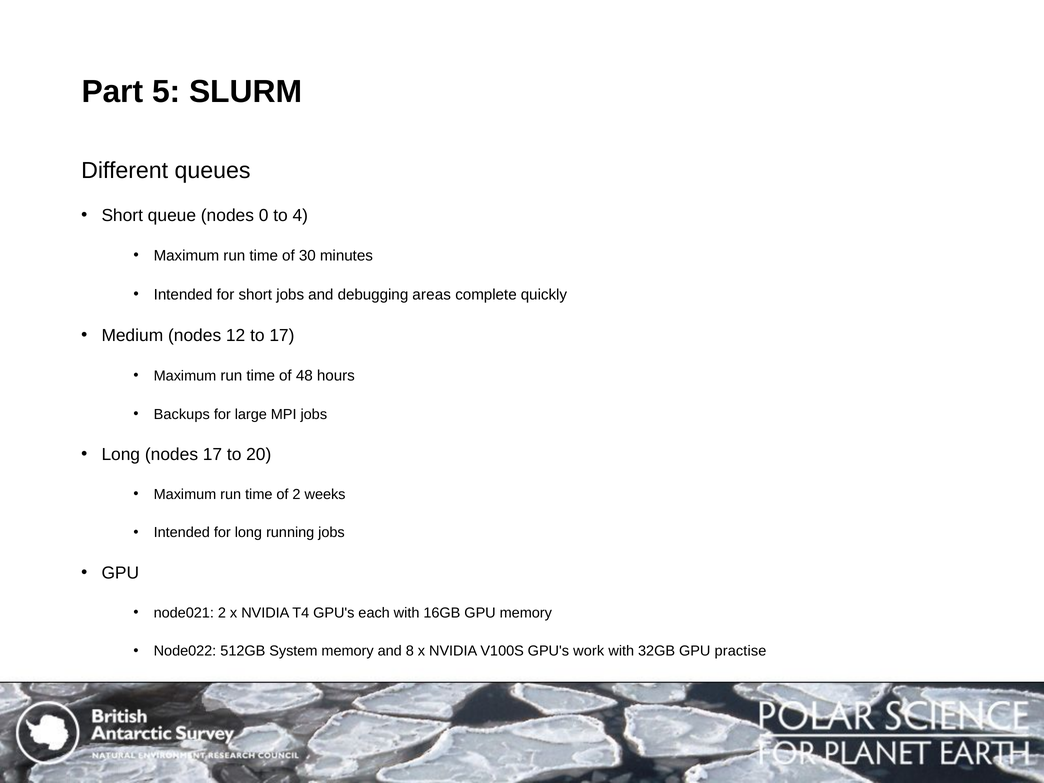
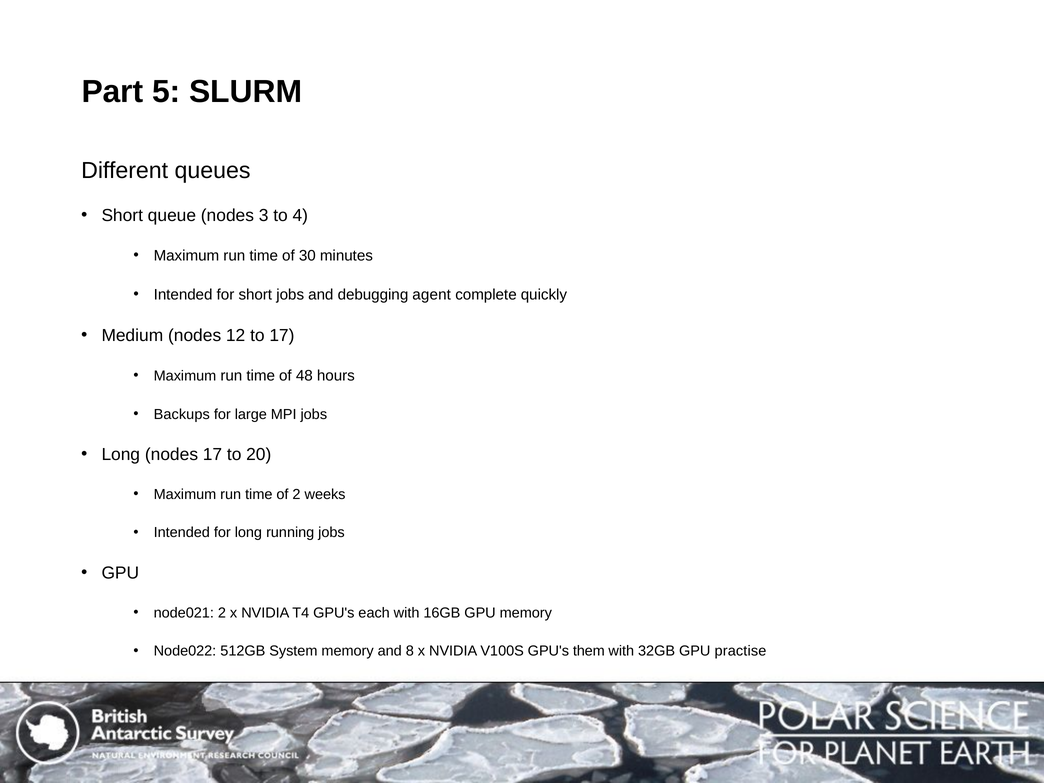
0: 0 -> 3 (264, 215)
areas: areas -> agent (432, 295)
work: work -> them (589, 651)
